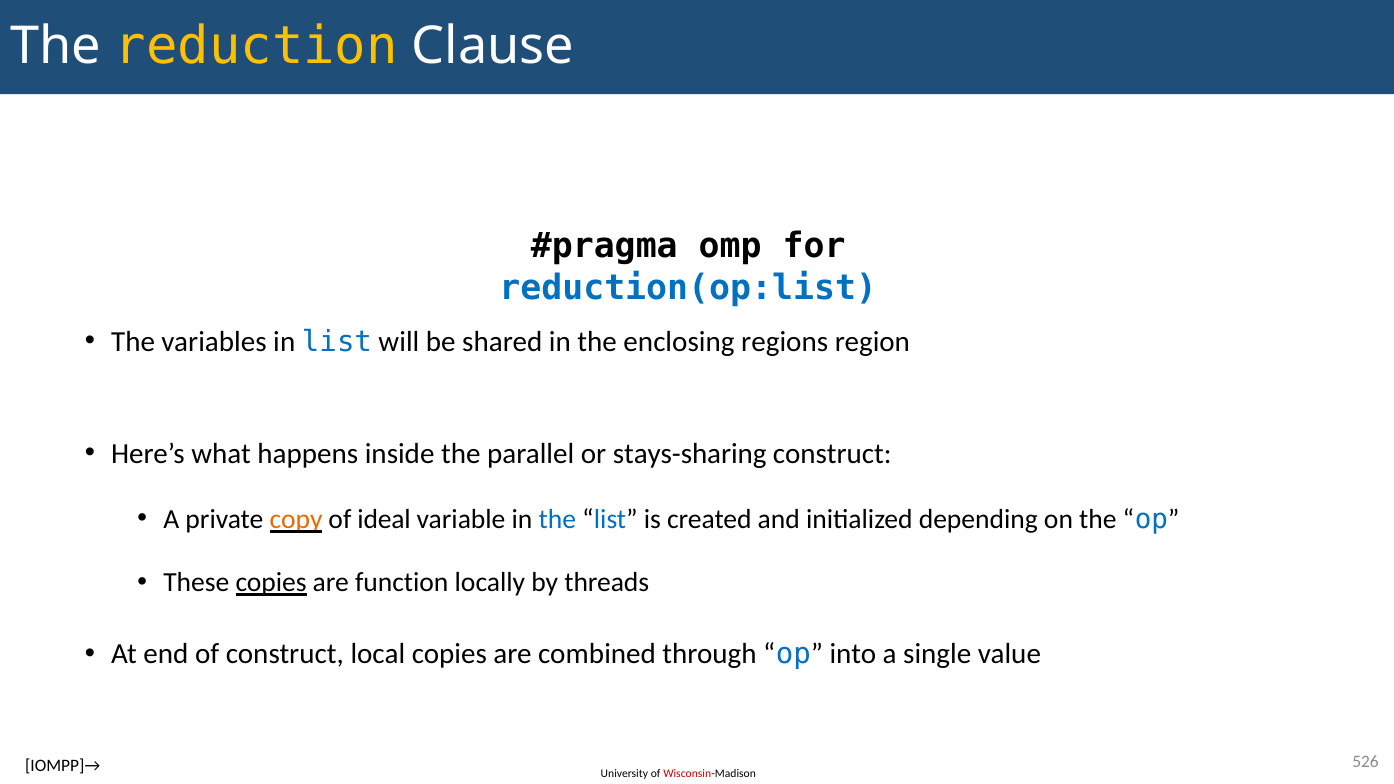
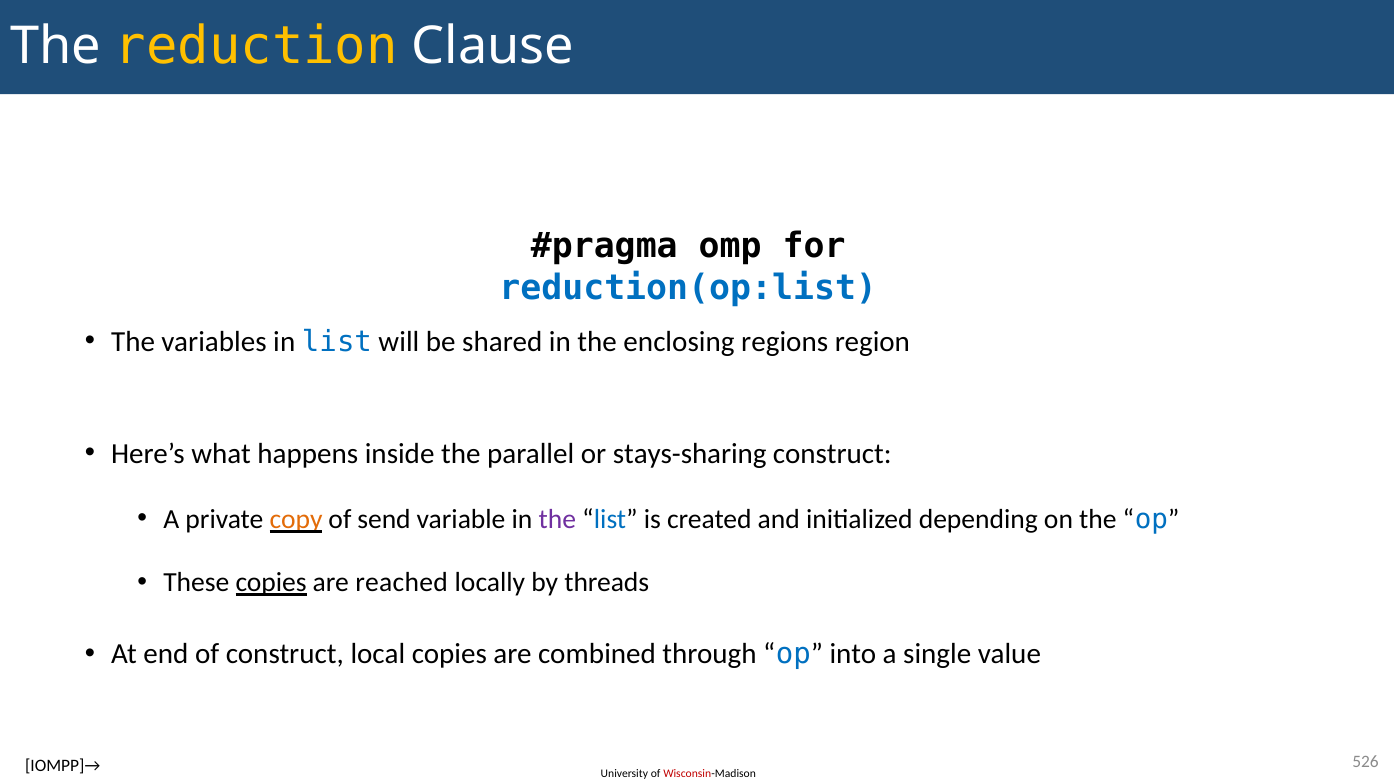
ideal: ideal -> send (384, 519)
the colour: blue -> purple (557, 519)
function: function -> reached (402, 583)
